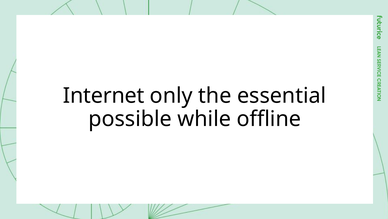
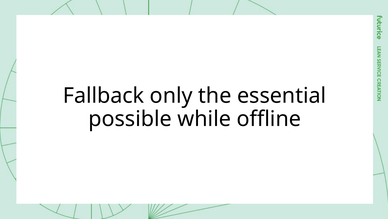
Internet: Internet -> Fallback (104, 95)
